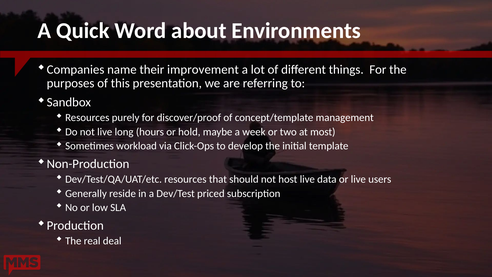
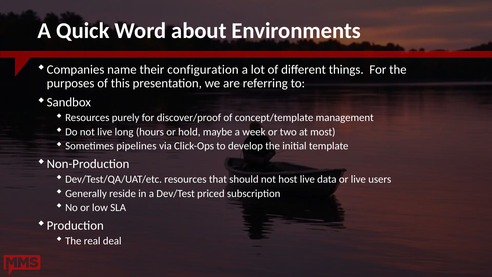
improvement: improvement -> configuration (203, 70)
workload: workload -> pipelines (136, 146)
